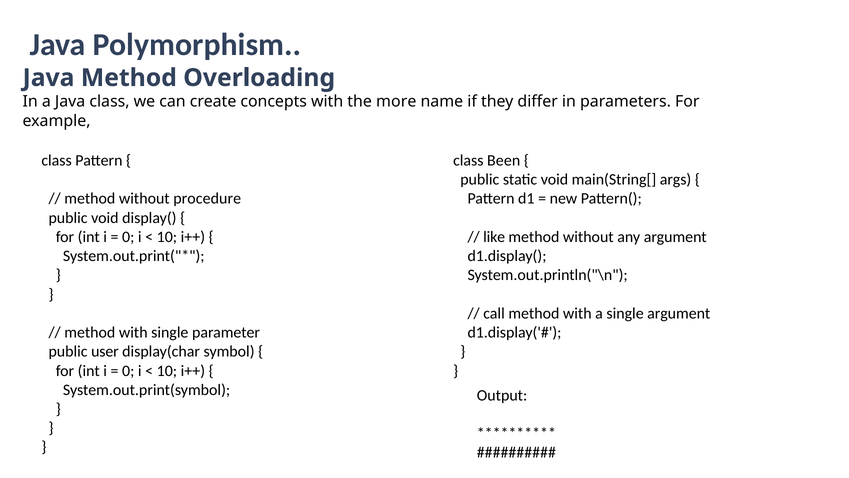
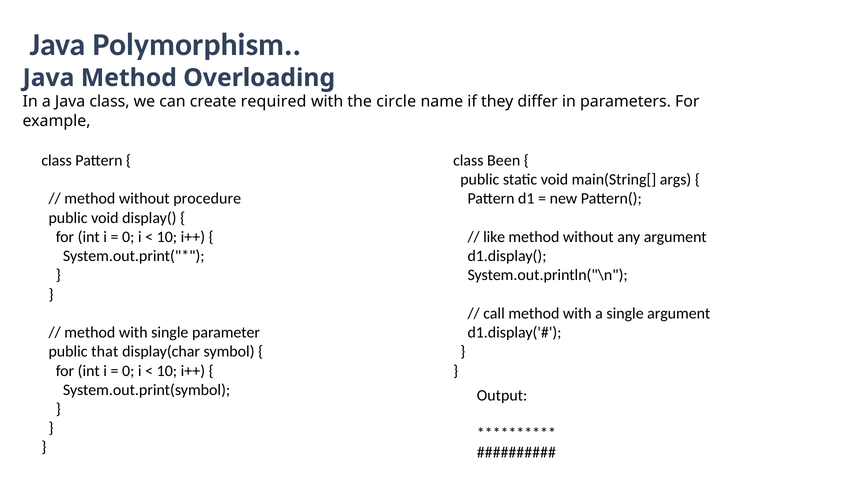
concepts: concepts -> required (274, 102)
more: more -> circle (396, 102)
user: user -> that (105, 351)
